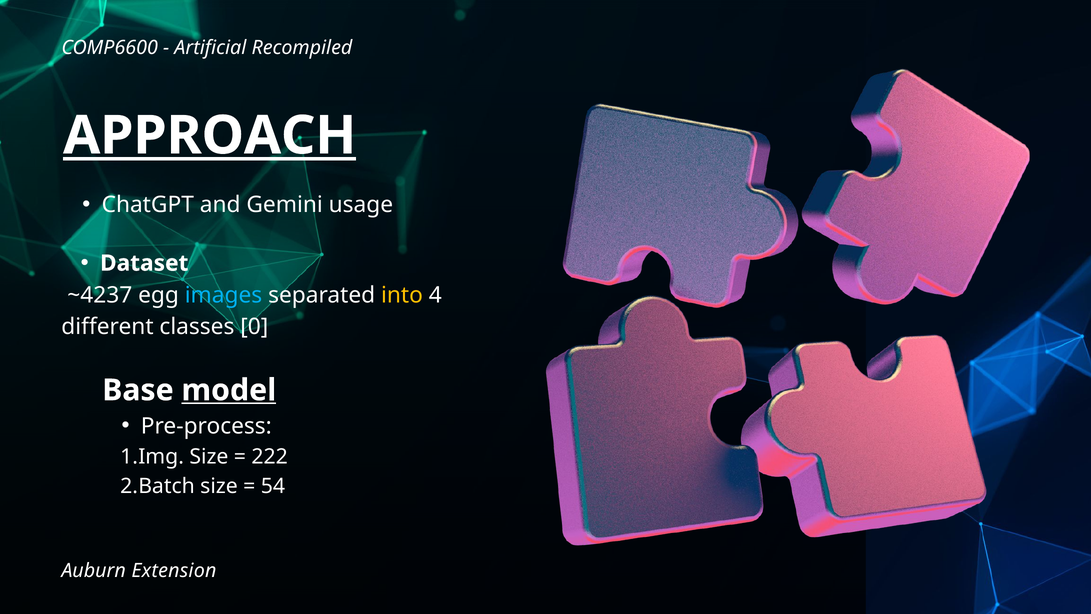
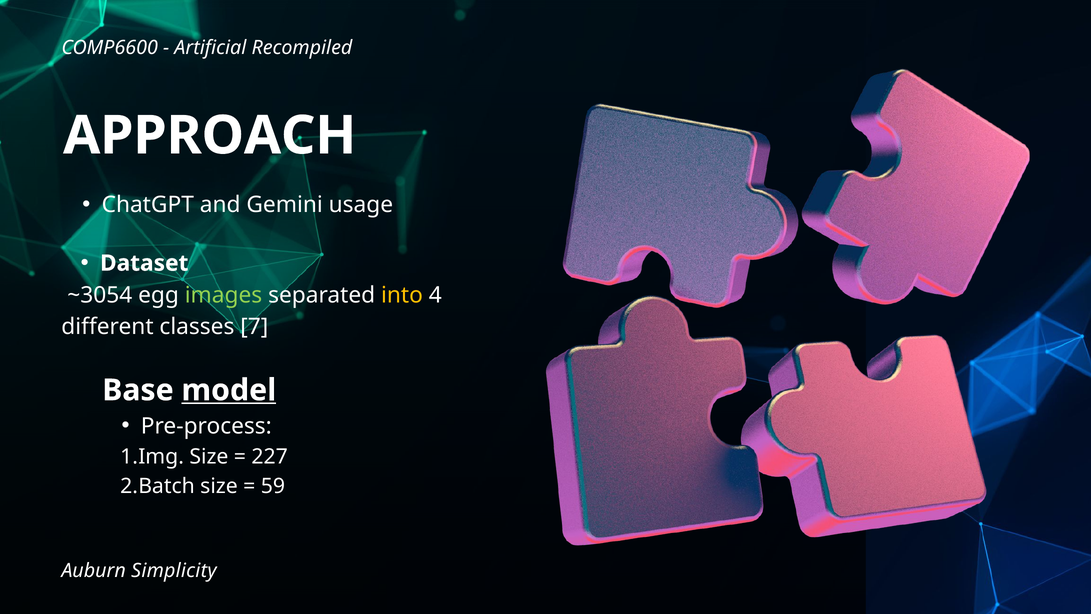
APPROACH underline: present -> none (210, 136)
~4237: ~4237 -> ~3054 (100, 295)
images colour: light blue -> light green (223, 295)
0: 0 -> 7 (254, 327)
222: 222 -> 227 (270, 456)
54: 54 -> 59 (273, 486)
Extension: Extension -> Simplicity (174, 571)
